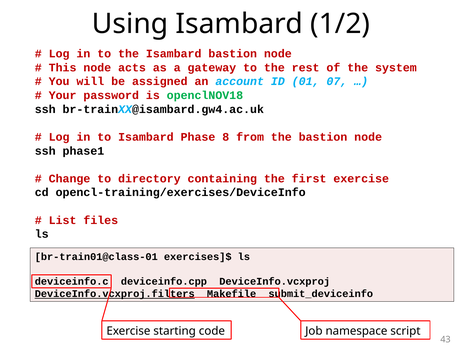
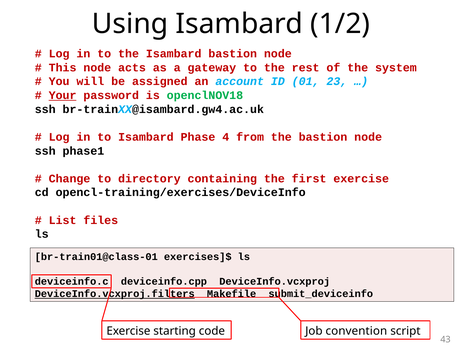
07: 07 -> 23 (337, 82)
Your underline: none -> present (63, 95)
8: 8 -> 4 (226, 137)
namespace: namespace -> convention (356, 331)
